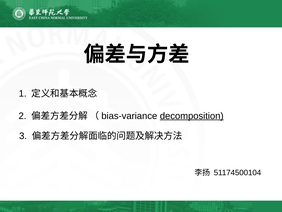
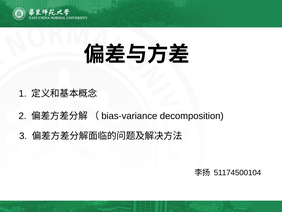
decomposition underline: present -> none (192, 116)
